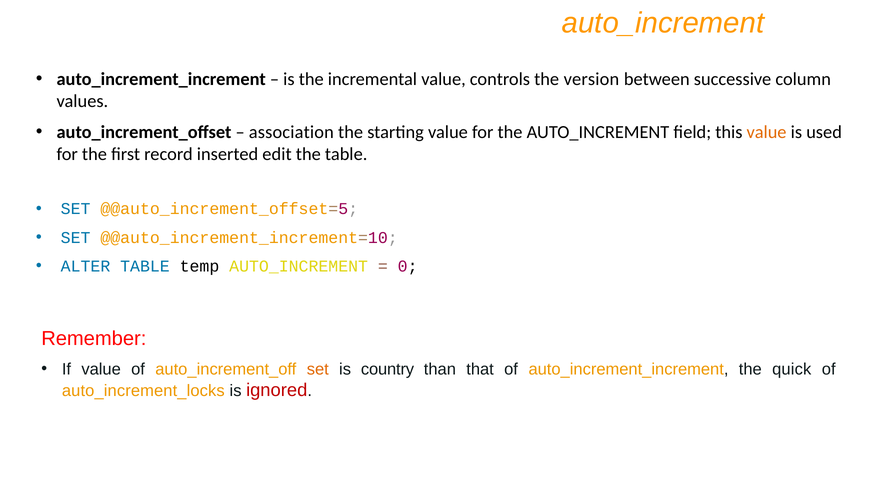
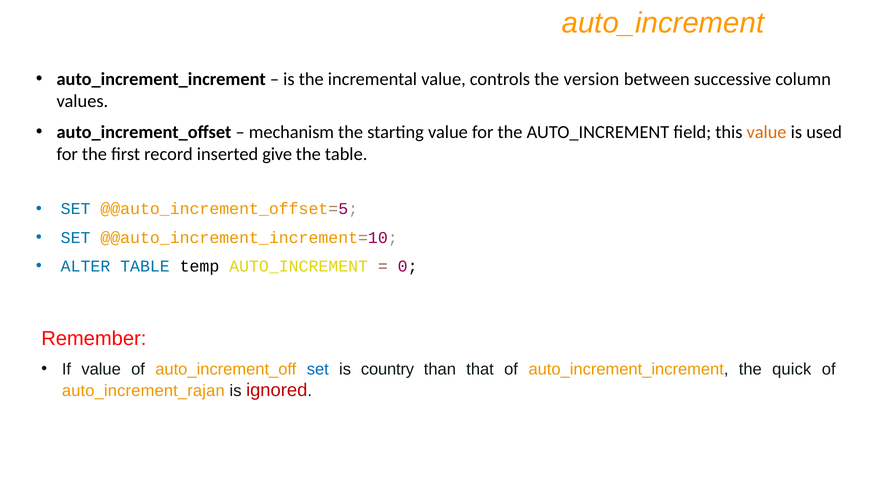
association: association -> mechanism (291, 132)
edit: edit -> give (277, 154)
set colour: orange -> blue (318, 369)
auto_increment_locks: auto_increment_locks -> auto_increment_rajan (143, 391)
